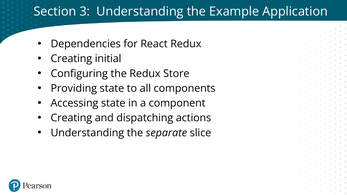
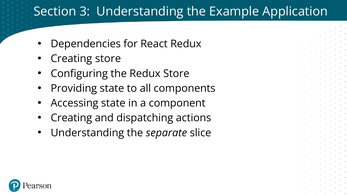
Creating initial: initial -> store (108, 59)
